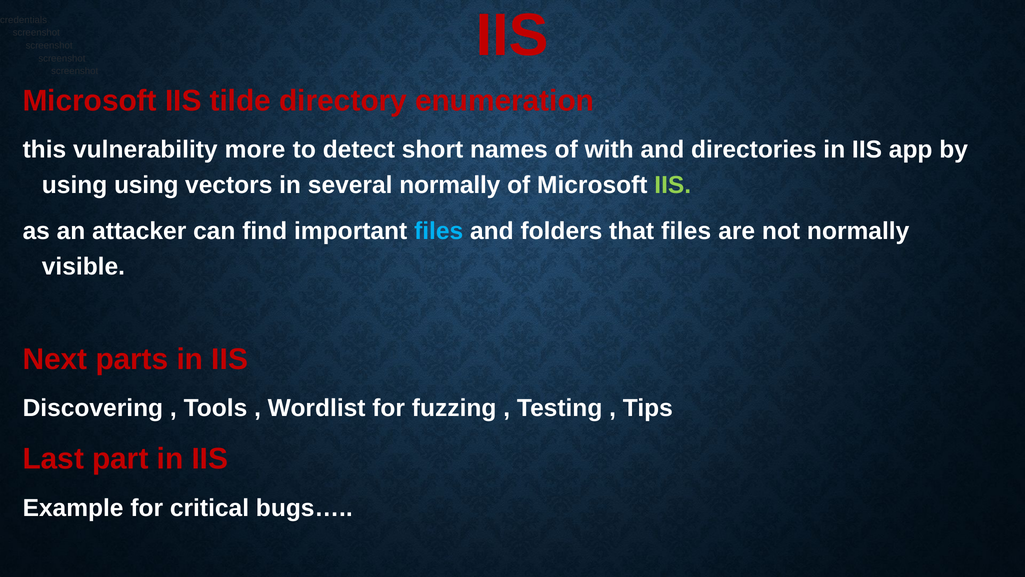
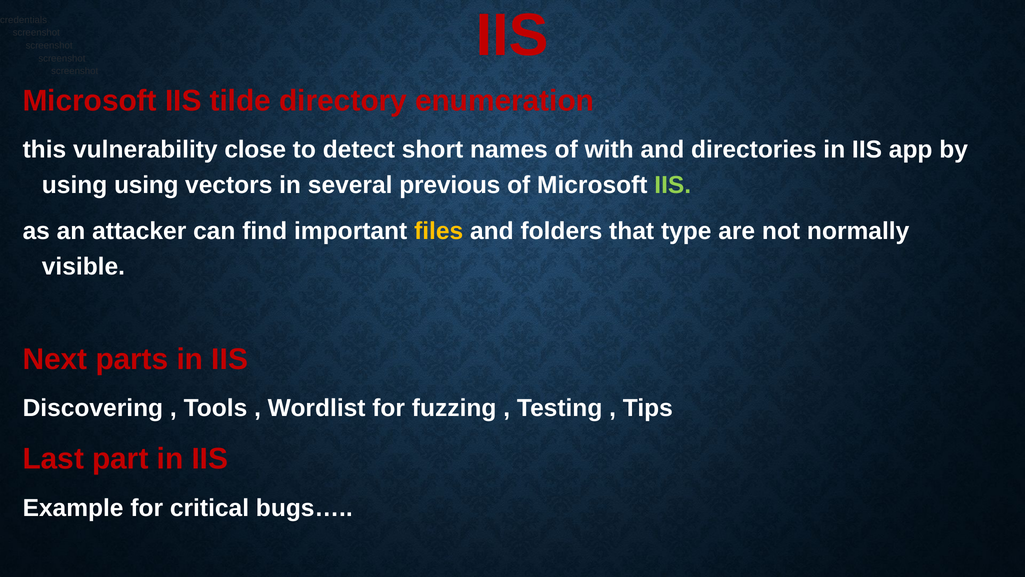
more: more -> close (255, 150)
several normally: normally -> previous (450, 185)
files colour: light blue -> yellow (439, 231)
that files: files -> type (686, 231)
